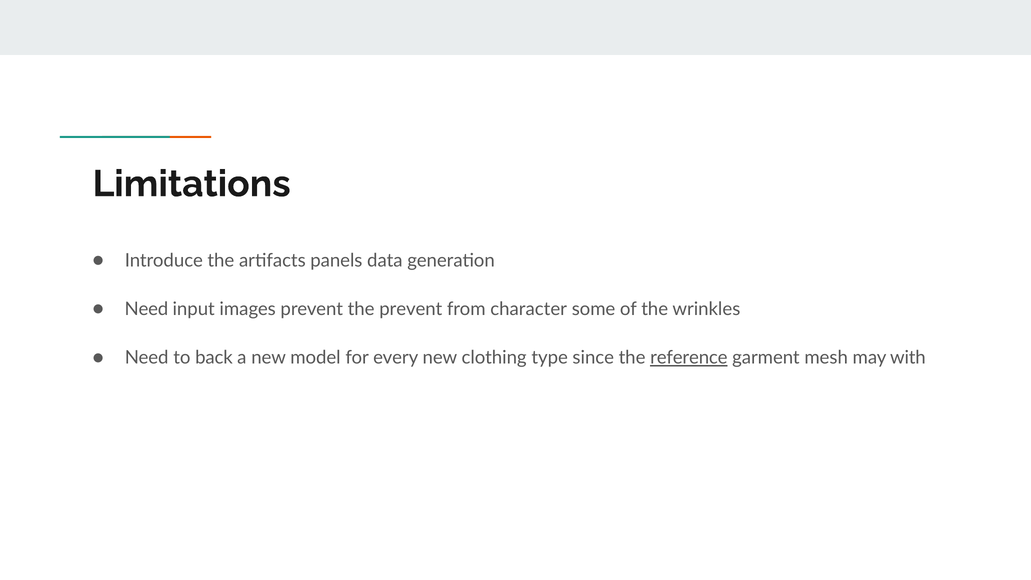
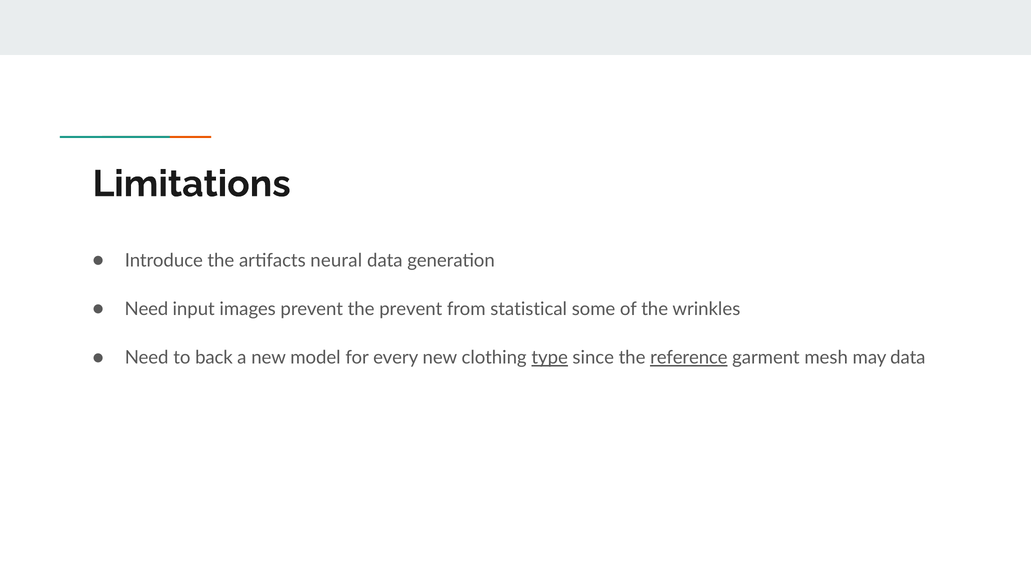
panels: panels -> neural (336, 261)
character: character -> statistical (529, 309)
type underline: none -> present (550, 358)
may with: with -> data (908, 358)
